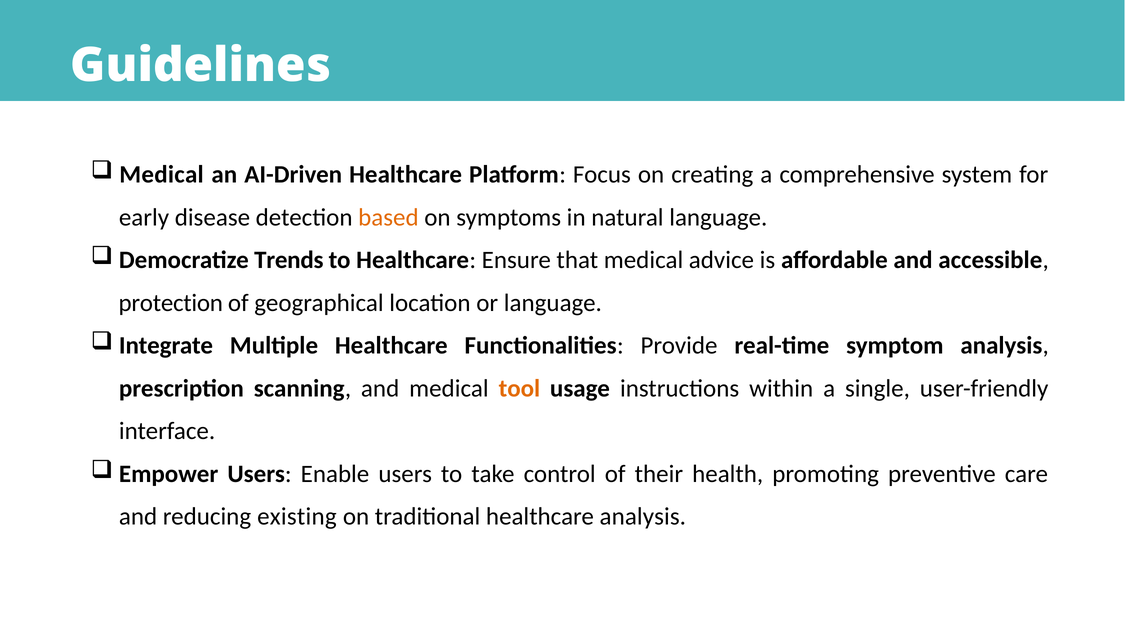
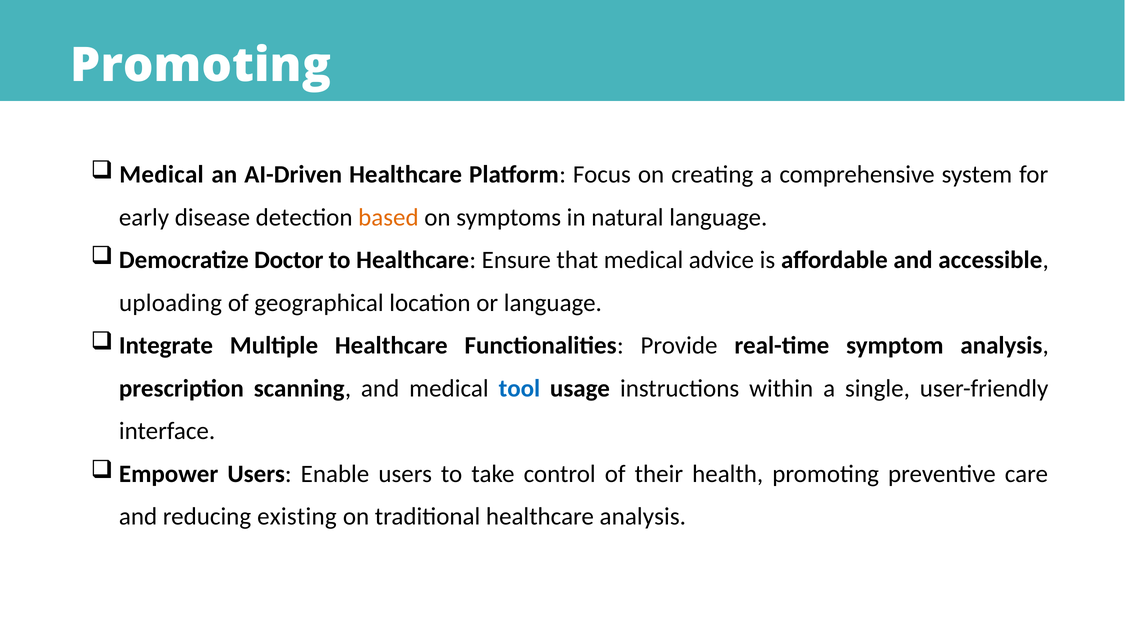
Guidelines: Guidelines -> Promoting (201, 65)
Trends: Trends -> Doctor (289, 260)
protection: protection -> uploading (171, 303)
tool colour: orange -> blue (519, 388)
